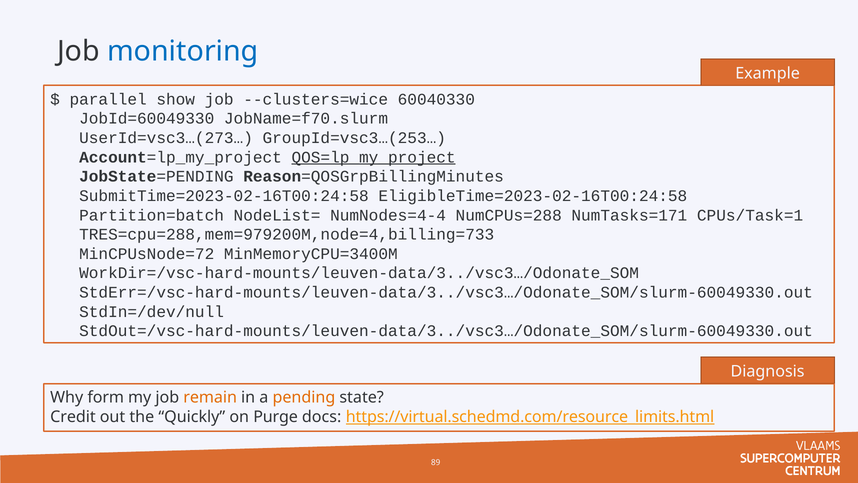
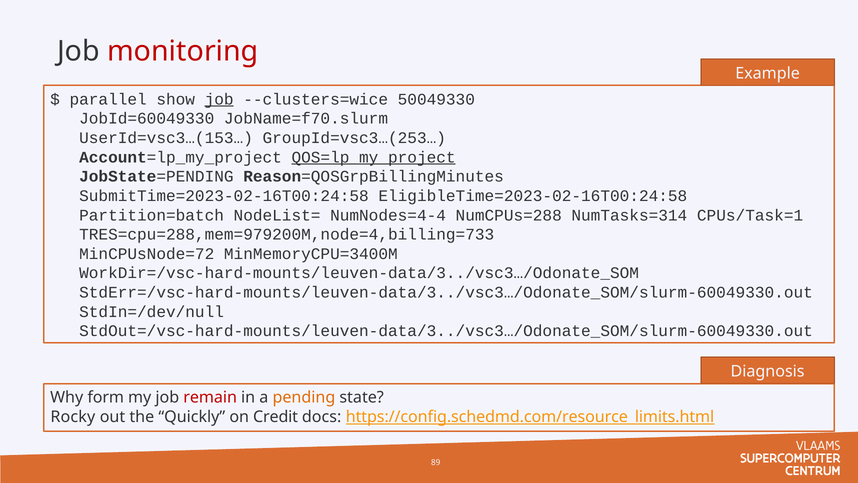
monitoring colour: blue -> red (183, 51)
job underline: none -> present (219, 99)
60040330: 60040330 -> 50049330 (436, 99)
UserId=vsc3…(273…: UserId=vsc3…(273… -> UserId=vsc3…(153… (166, 138)
NumTasks=171: NumTasks=171 -> NumTasks=314 (629, 215)
remain colour: orange -> red (210, 397)
Credit: Credit -> Rocky (73, 417)
Purge: Purge -> Credit (276, 417)
https://virtual.schedmd.com/resource_limits.html: https://virtual.schedmd.com/resource_limits.html -> https://config.schedmd.com/resource_limits.html (530, 417)
